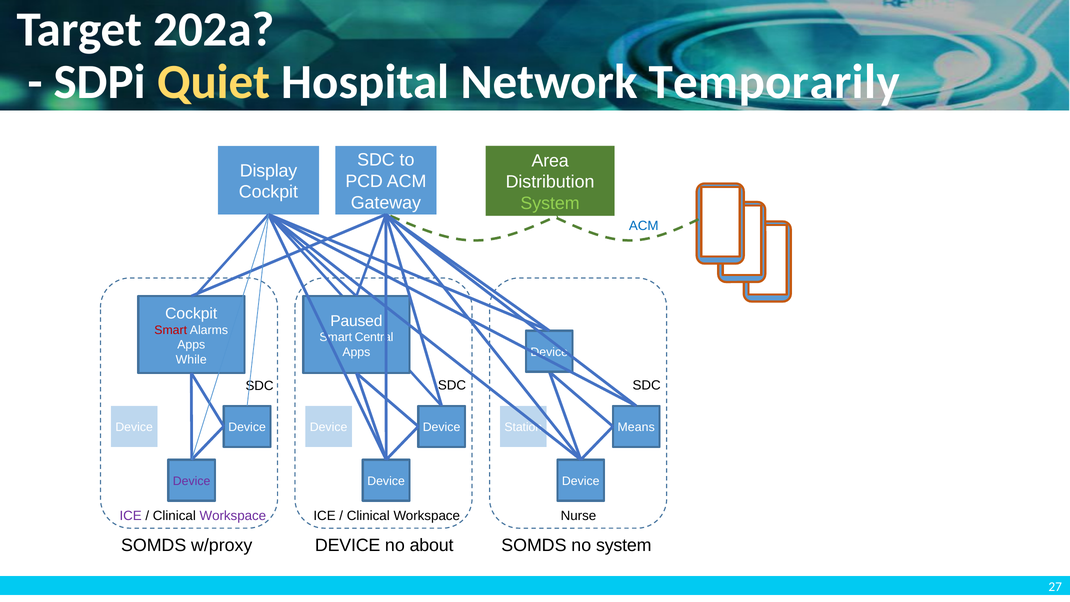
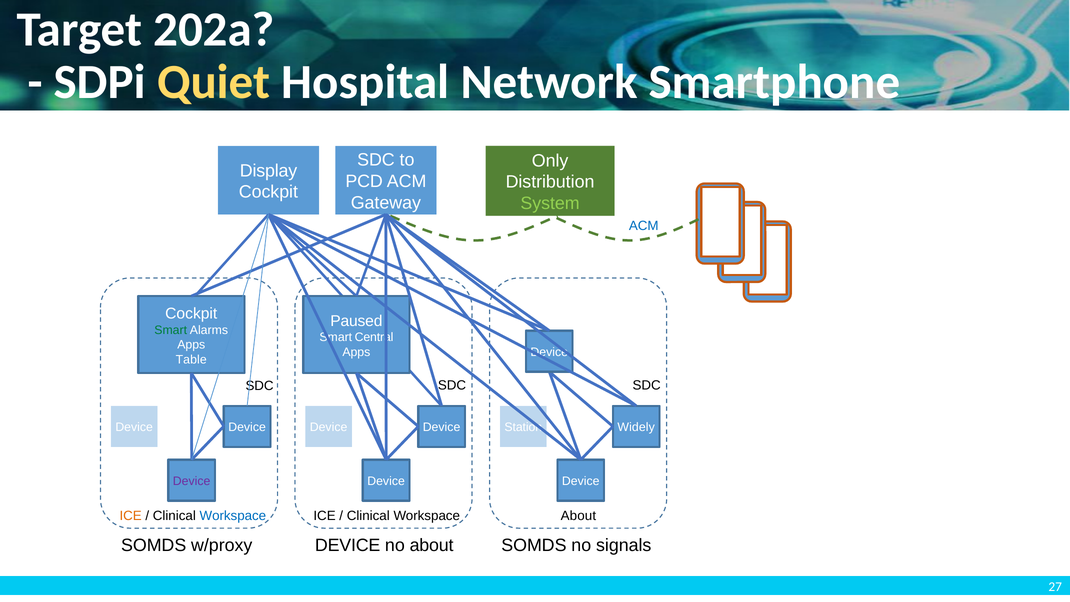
Temporarily: Temporarily -> Smartphone (774, 82)
Area: Area -> Only (550, 161)
Smart colour: red -> green (171, 330)
While: While -> Table (191, 359)
Means: Means -> Widely (636, 427)
ICE colour: purple -> orange (131, 516)
Workspace colour: purple -> blue (233, 516)
Workspace Nurse: Nurse -> About (578, 516)
no system: system -> signals (624, 545)
